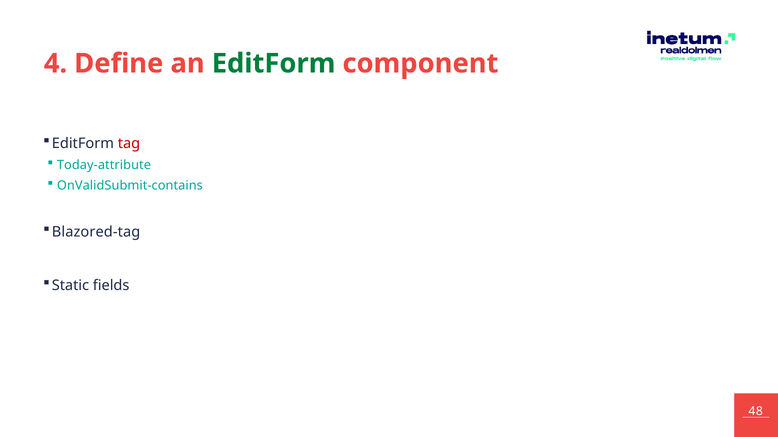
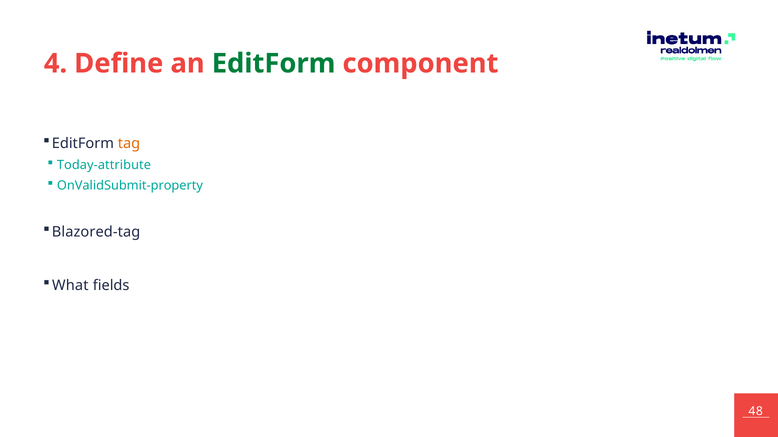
tag colour: red -> orange (129, 144)
OnValidSubmit-contains: OnValidSubmit-contains -> OnValidSubmit-property (130, 186)
Static: Static -> What (70, 286)
